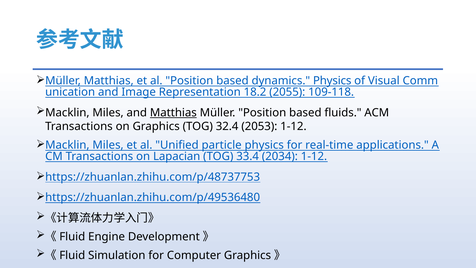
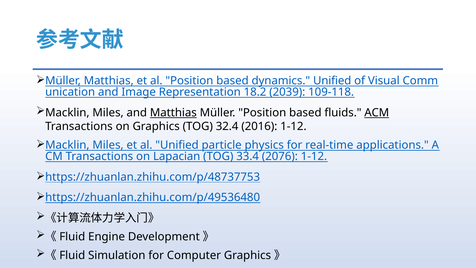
dynamics Physics: Physics -> Unified (332, 81)
2055: 2055 -> 2039 (287, 92)
ACM underline: none -> present (377, 113)
2053: 2053 -> 2016 (259, 126)
2034: 2034 -> 2076 (280, 156)
